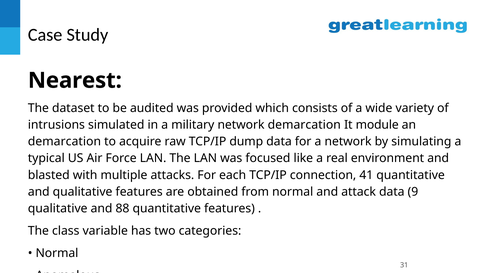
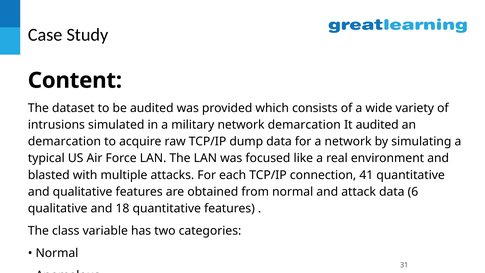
Nearest: Nearest -> Content (75, 80)
It module: module -> audited (377, 125)
9: 9 -> 6 (413, 192)
88: 88 -> 18 (123, 208)
